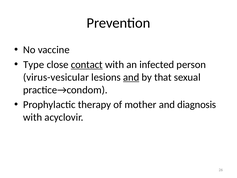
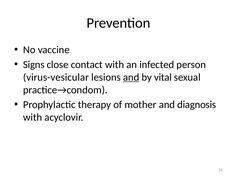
Type: Type -> Signs (34, 64)
contact underline: present -> none (87, 64)
that: that -> vital (163, 77)
